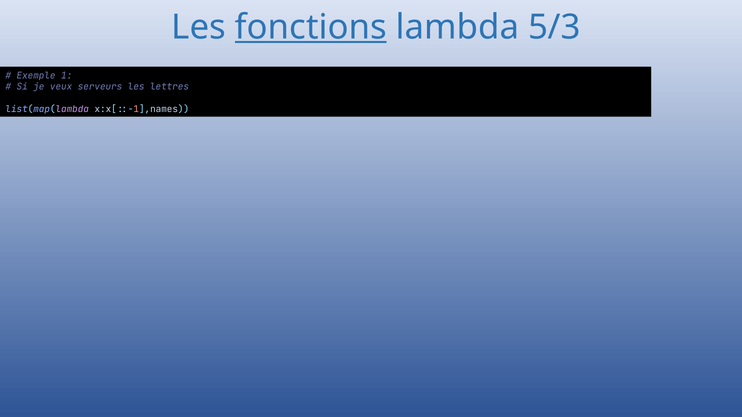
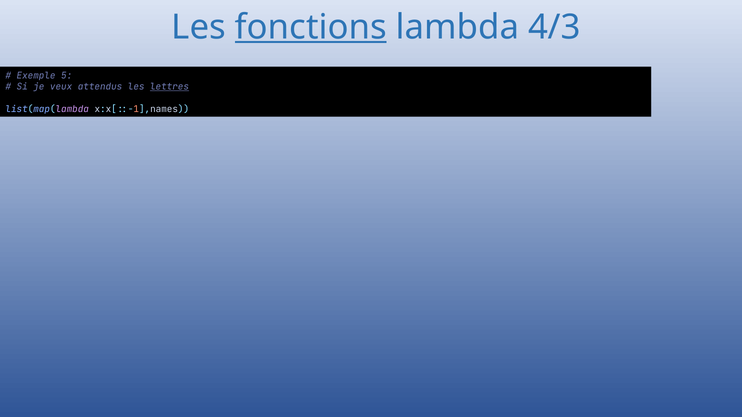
5/3: 5/3 -> 4/3 (554, 27)
1: 1 -> 5 (67, 76)
serveurs: serveurs -> attendus (100, 87)
lettres underline: none -> present (170, 87)
